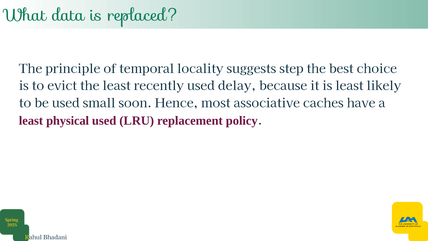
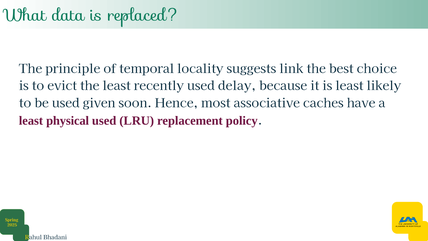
step: step -> link (291, 69)
small: small -> given (99, 103)
